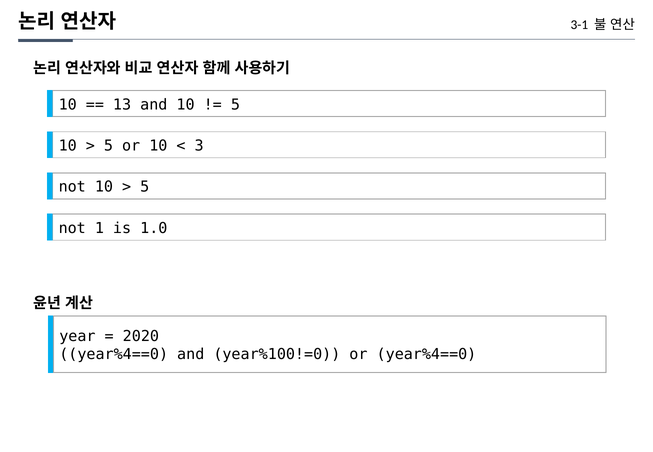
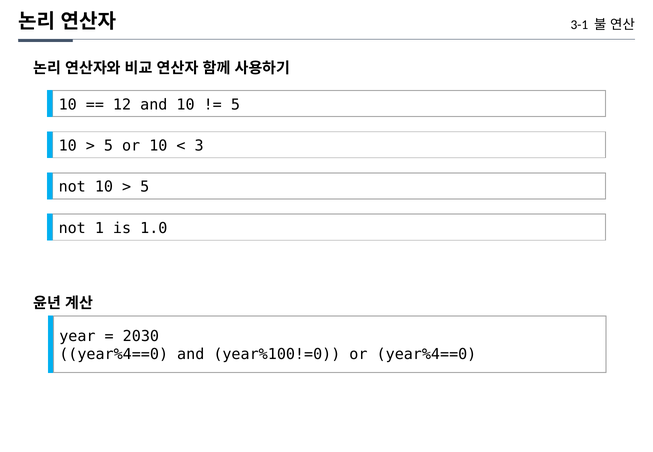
13: 13 -> 12 (122, 105)
2020: 2020 -> 2030 (141, 336)
